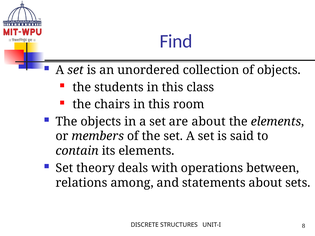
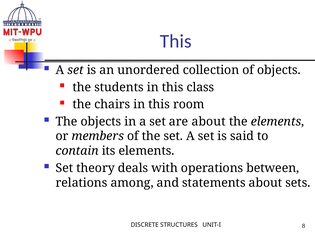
Find: Find -> This (176, 41)
